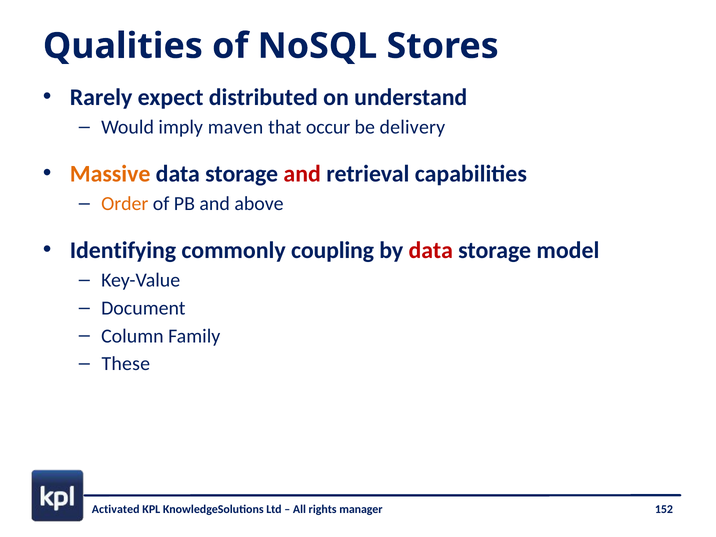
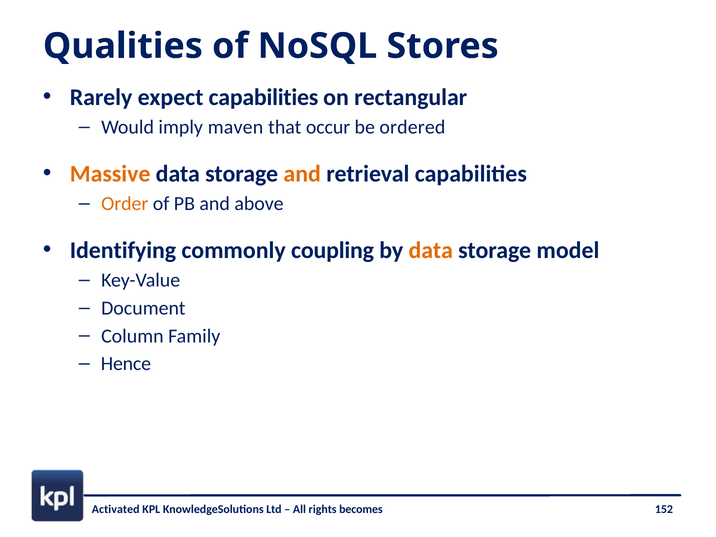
expect distributed: distributed -> capabilities (263, 97)
understand: understand -> rectangular (411, 97)
delivery: delivery -> ordered (412, 127)
and colour: red -> orange (302, 174)
data colour: red -> orange (431, 250)
These: These -> Hence (126, 364)
manager: manager -> becomes (361, 509)
